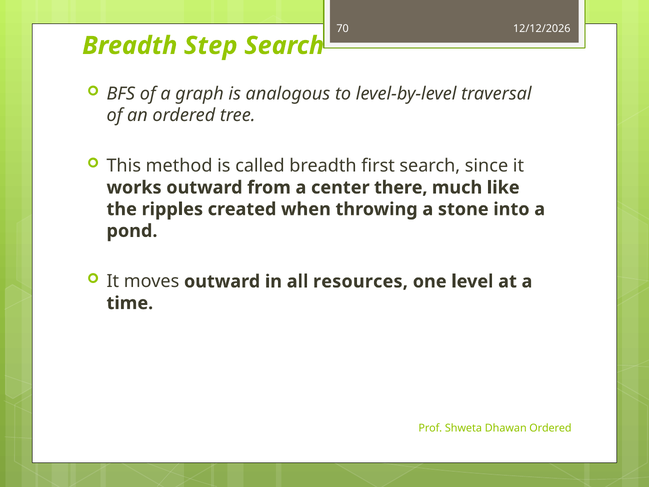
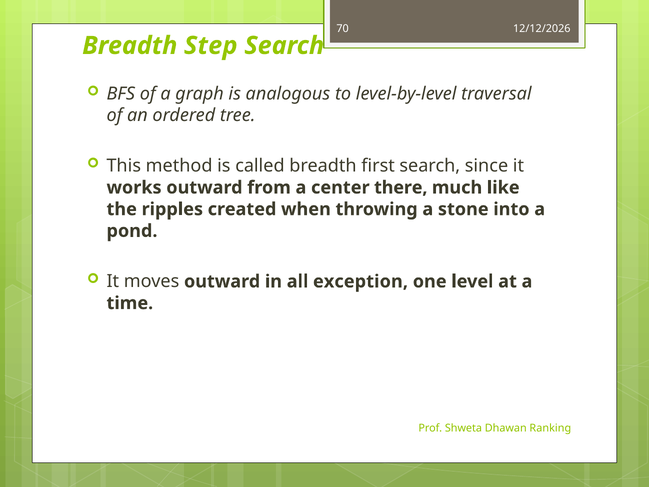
resources: resources -> exception (360, 281)
Dhawan Ordered: Ordered -> Ranking (550, 428)
